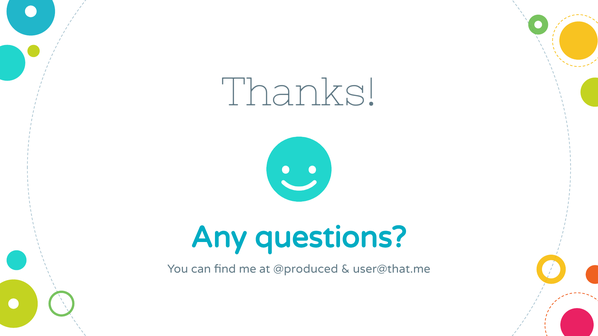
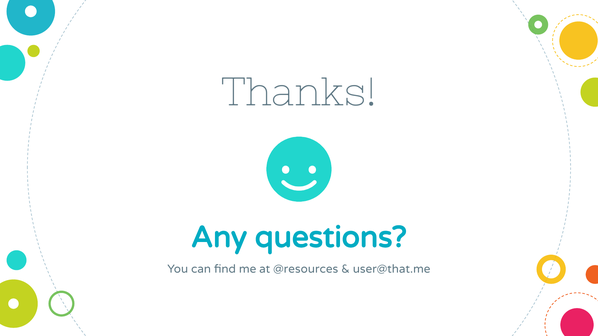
@produced: @produced -> @resources (306, 269)
